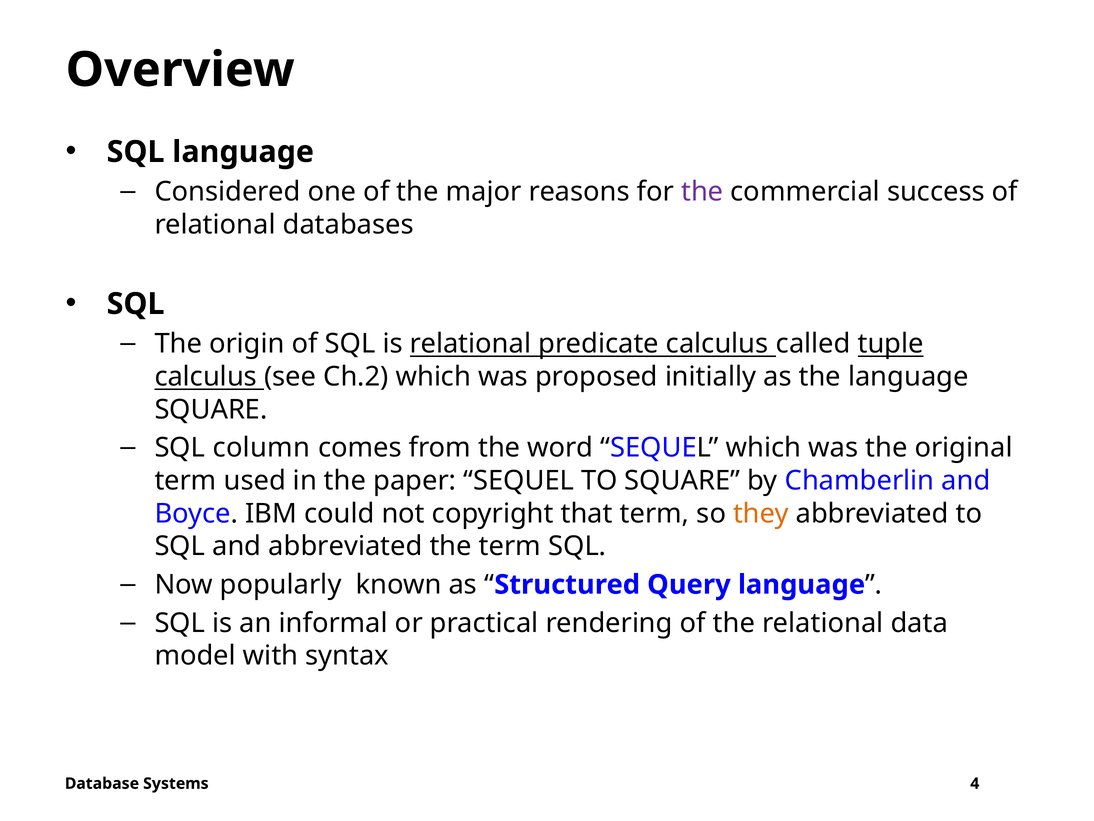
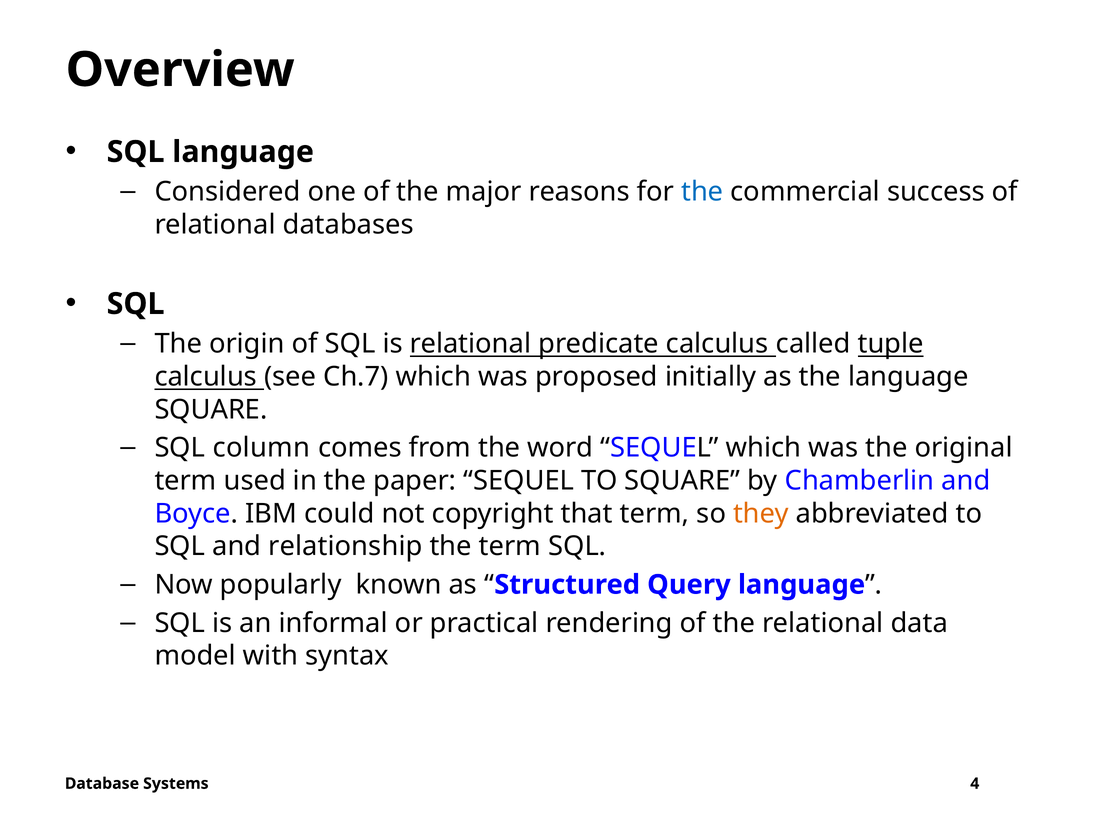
the colour: purple -> blue (702, 192)
Ch.2: Ch.2 -> Ch.7 (356, 376)
and abbreviated: abbreviated -> relationship (345, 546)
